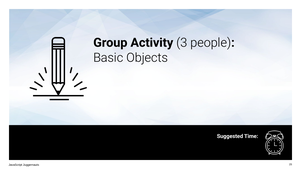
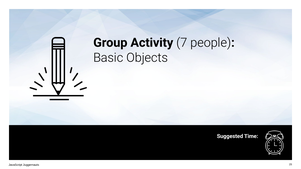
3: 3 -> 7 (182, 43)
